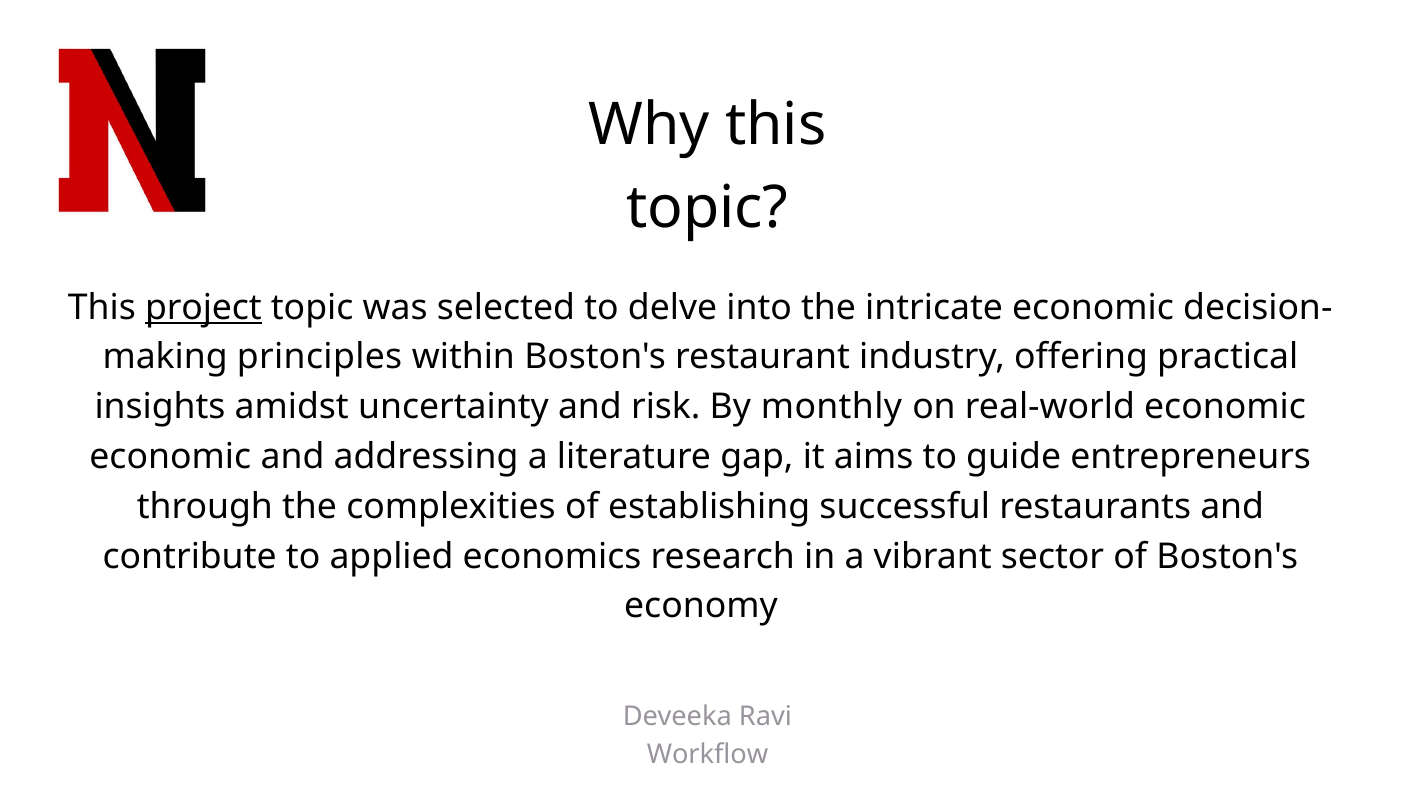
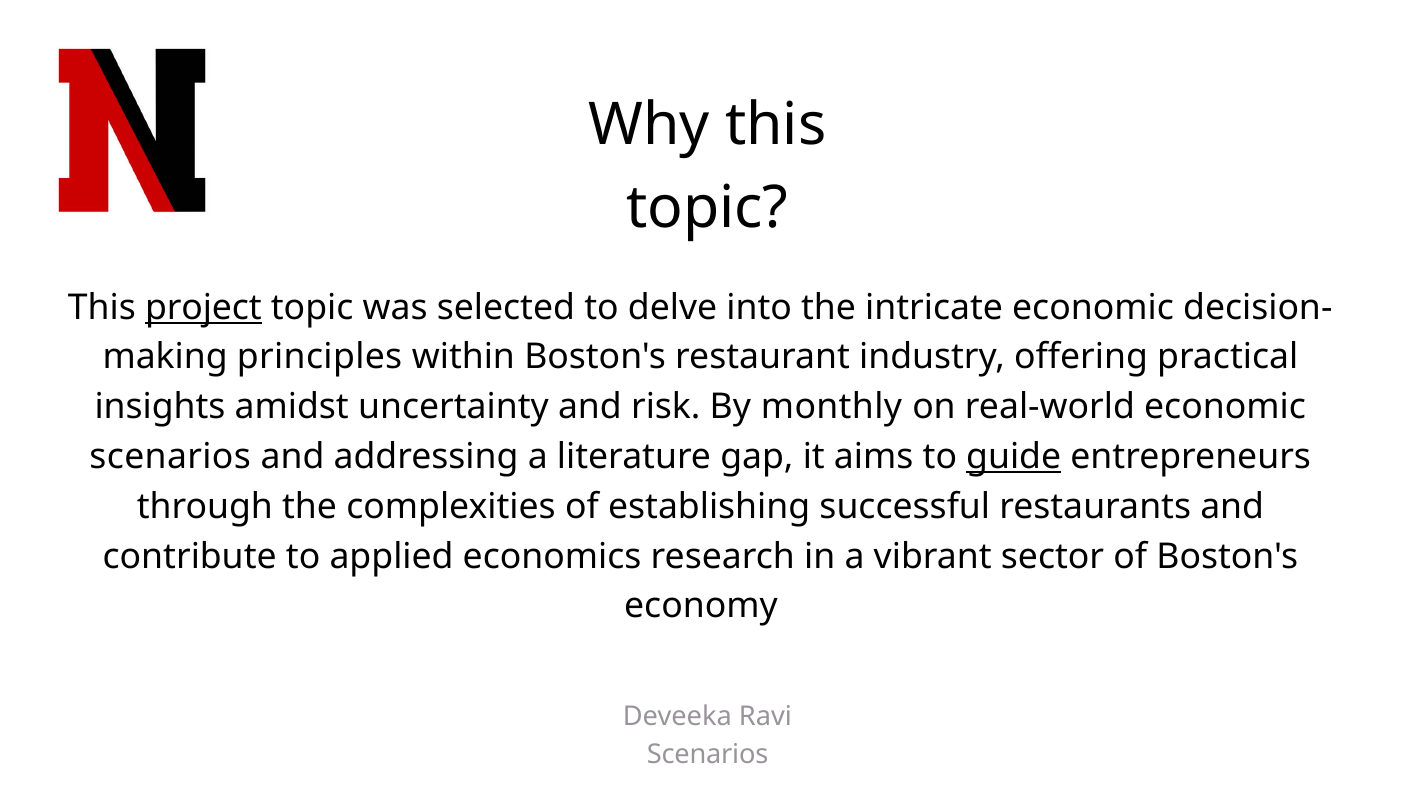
economic: economic -> scenarios (170, 457)
guide underline: none -> present (1014, 457)
Workflow: Workflow -> Scenarios (708, 754)
